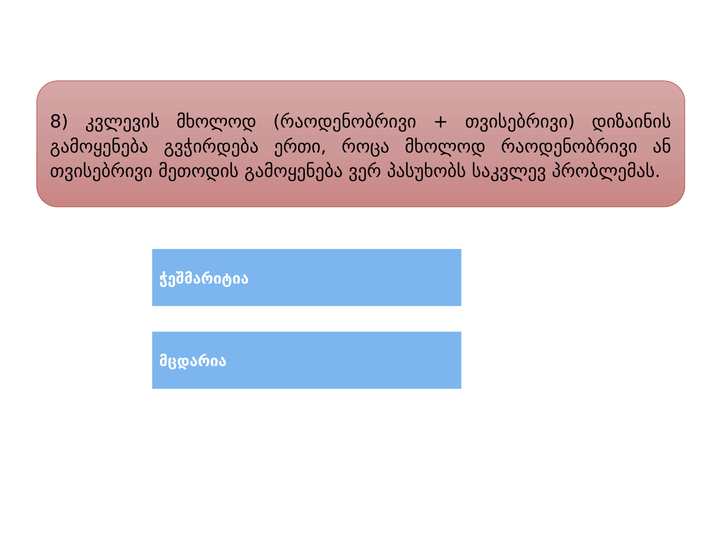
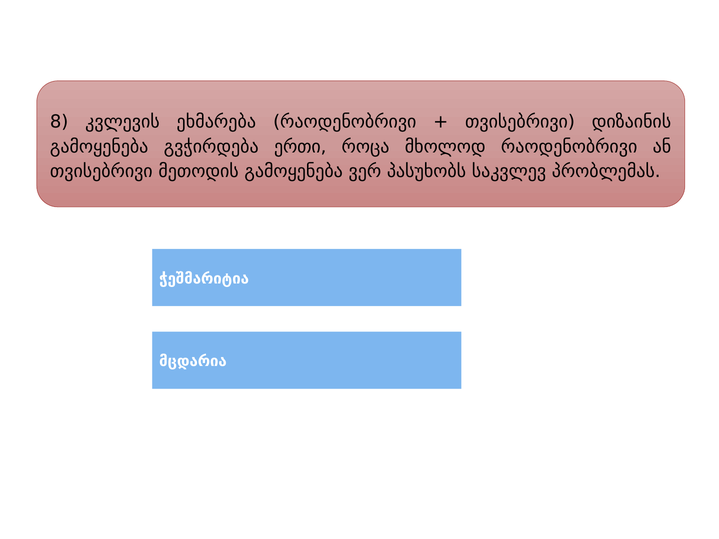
კვლევის მხოლოდ: მხოლოდ -> ეხმარება (216, 122)
